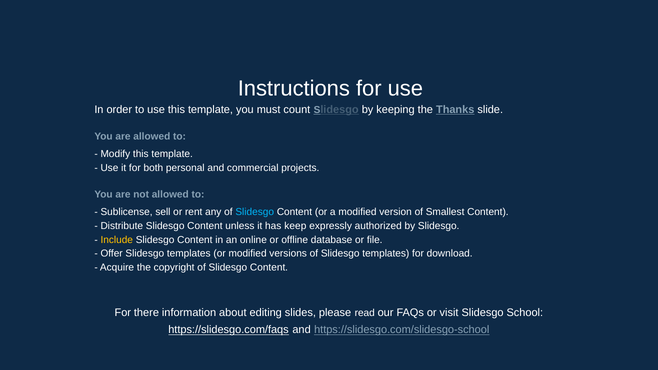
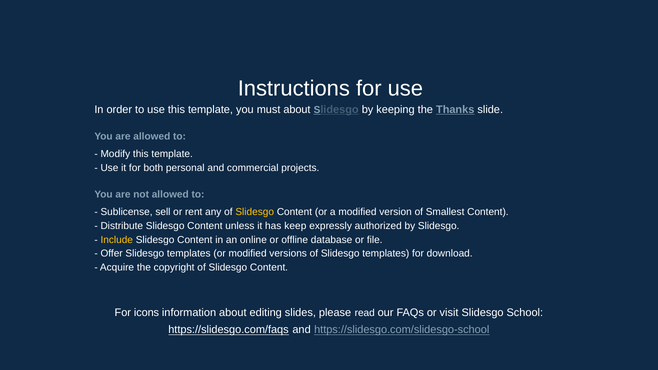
must count: count -> about (297, 109)
Slidesgo colour: light blue -> yellow (255, 212)
there: there -> icons (147, 313)
